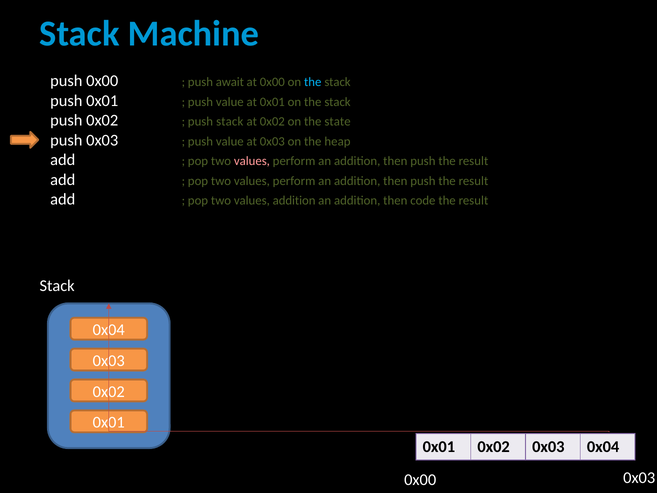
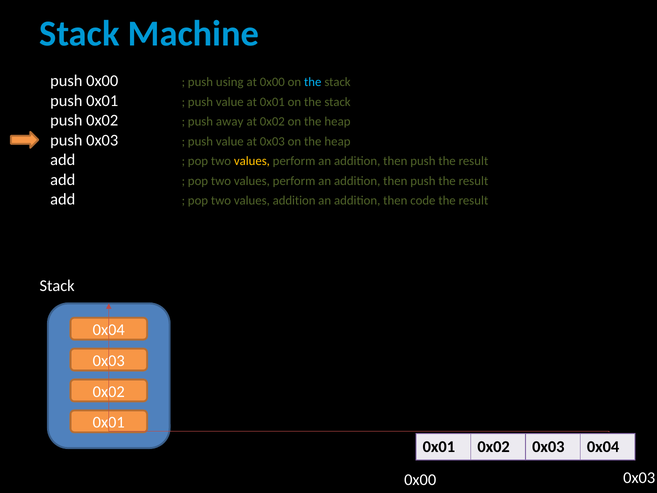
await: await -> using (230, 82)
push stack: stack -> away (230, 122)
0x02 on the state: state -> heap (337, 122)
values colour: pink -> yellow (252, 161)
